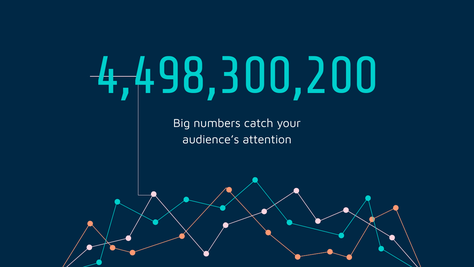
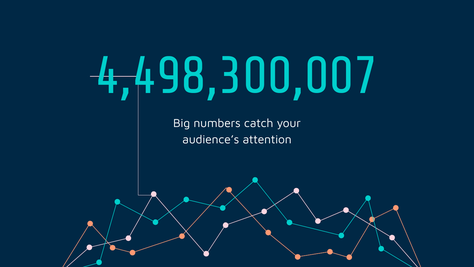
4,498,300,200: 4,498,300,200 -> 4,498,300,007 (237, 76)
